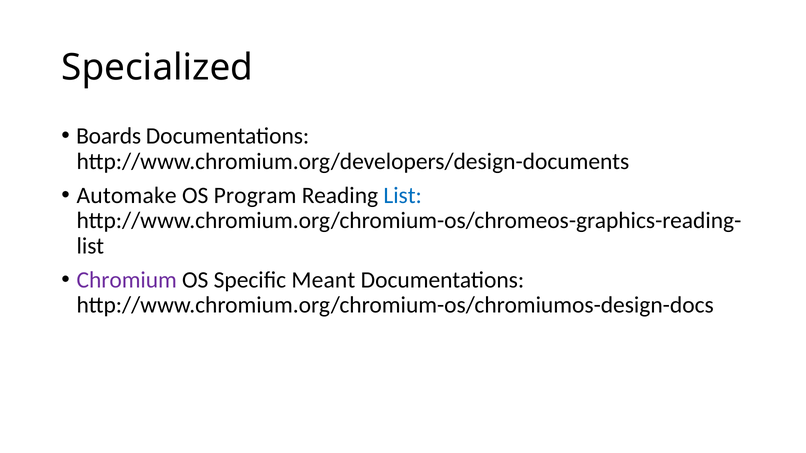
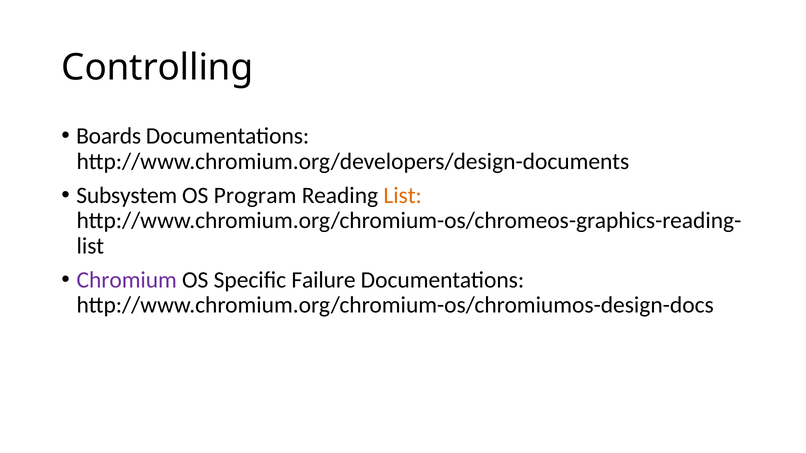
Specialized: Specialized -> Controlling (157, 68)
Automake: Automake -> Subsystem (127, 195)
List colour: blue -> orange (403, 195)
Meant: Meant -> Failure (324, 280)
